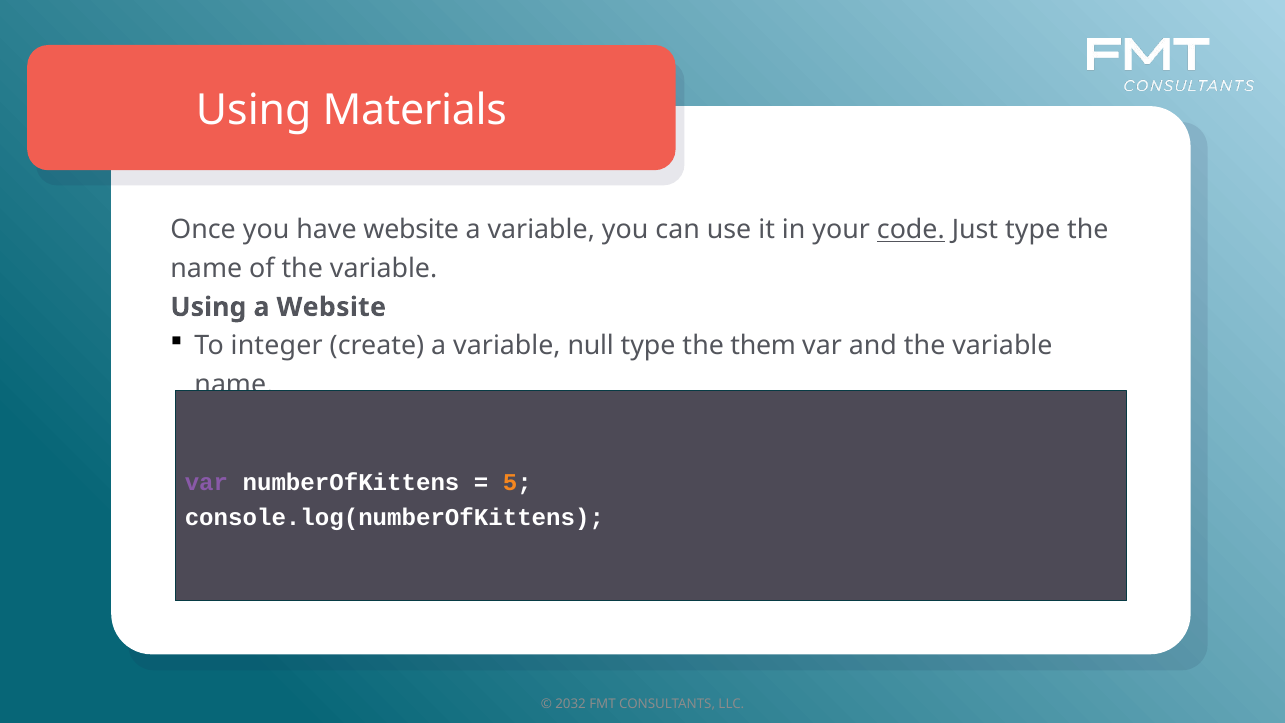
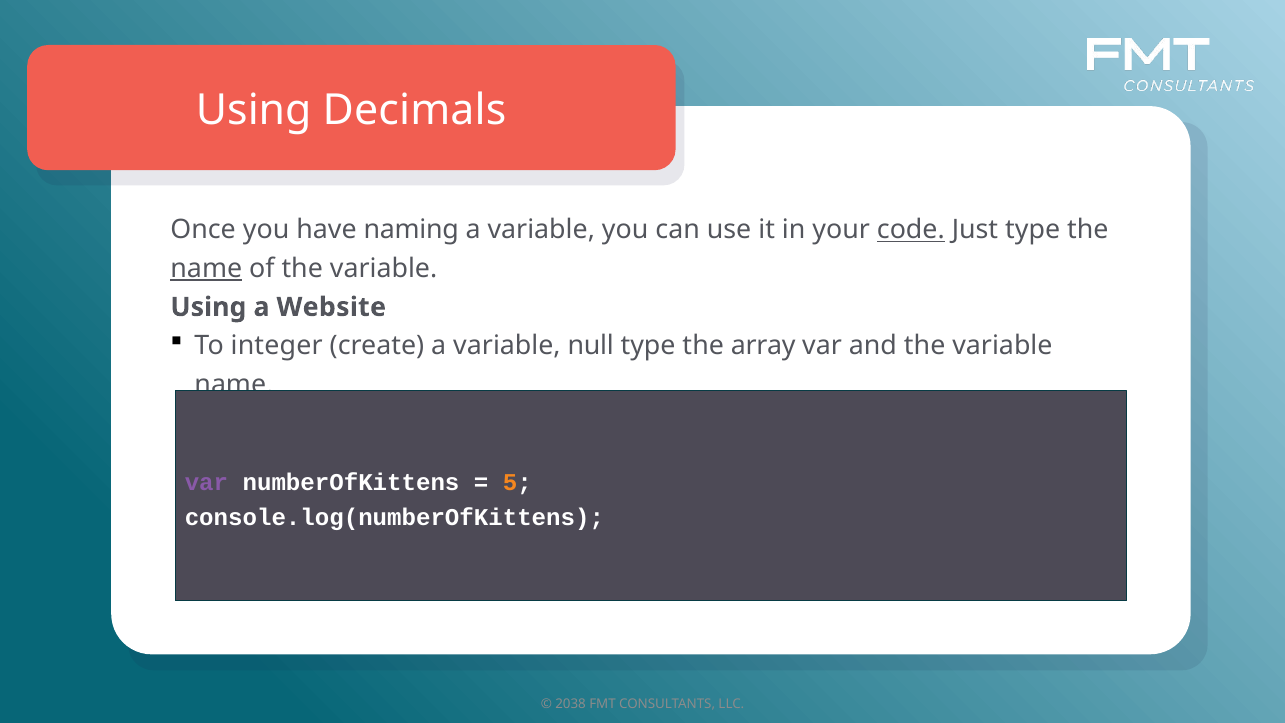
Materials: Materials -> Decimals (415, 111)
have website: website -> naming (411, 230)
name underline: none -> present (206, 268)
them: them -> array (763, 346)
2032: 2032 -> 2038 (571, 703)
